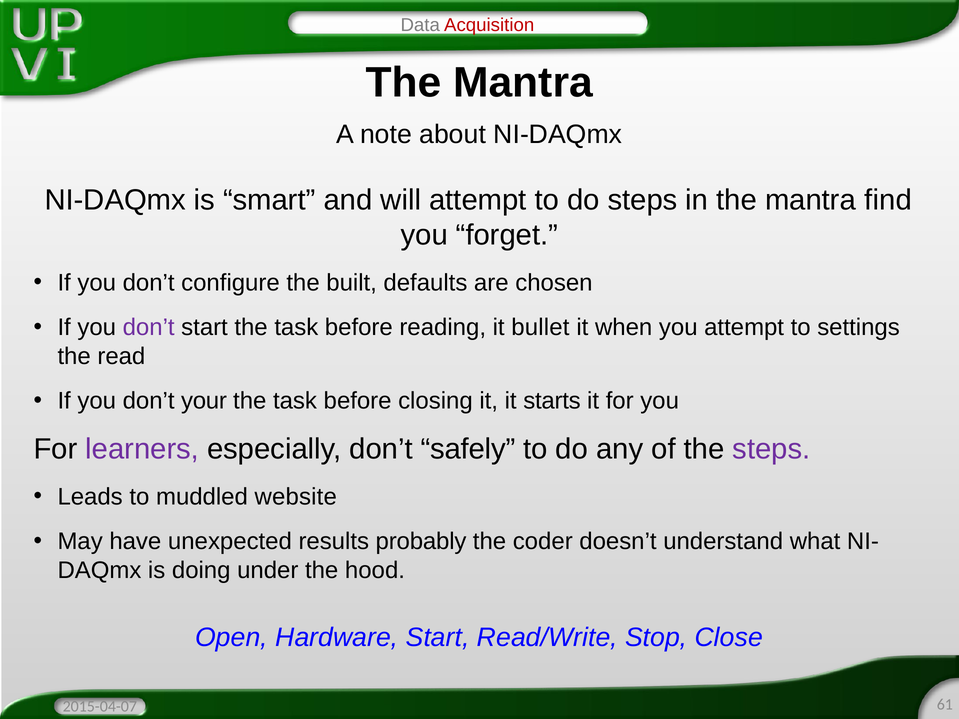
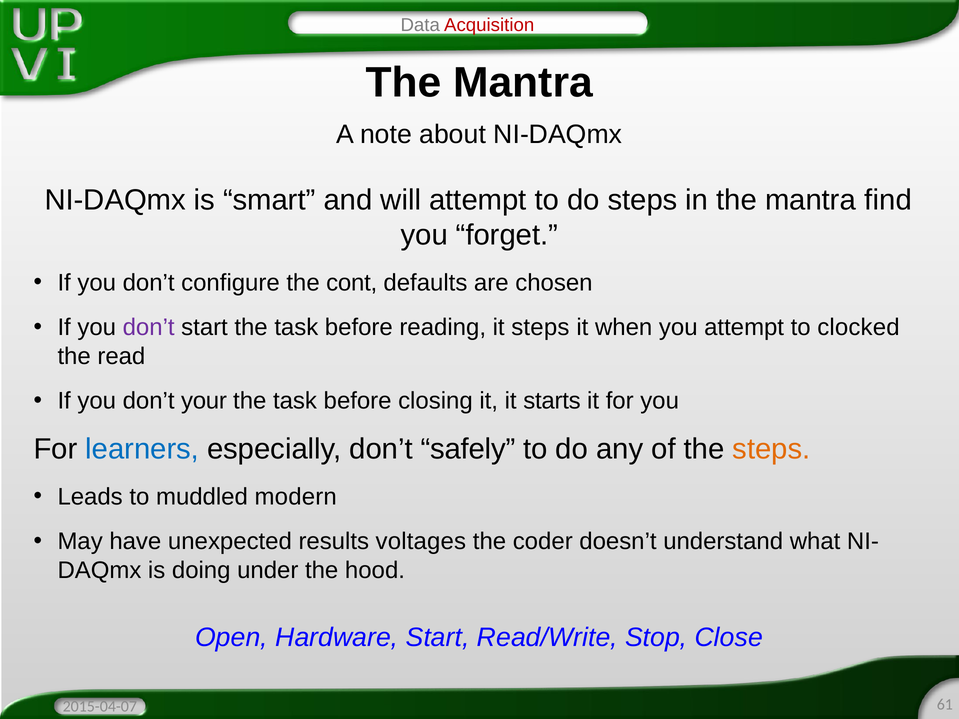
built: built -> cont (352, 283)
it bullet: bullet -> steps (540, 328)
settings: settings -> clocked (858, 328)
learners colour: purple -> blue (142, 449)
steps colour: purple -> orange (771, 449)
website: website -> modern (296, 497)
probably: probably -> voltages (421, 542)
